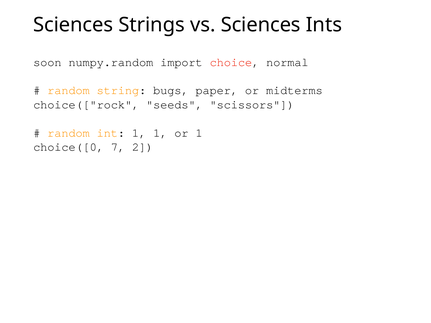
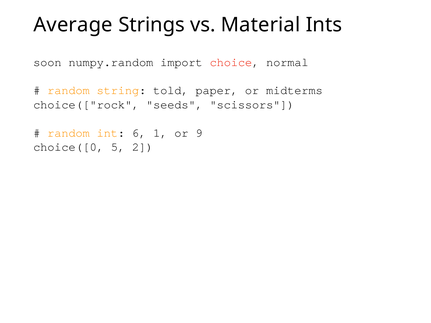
Sciences: Sciences -> Average (73, 25)
vs Sciences: Sciences -> Material (261, 25)
bugs: bugs -> told (171, 91)
int 1: 1 -> 6 (139, 133)
or 1: 1 -> 9 (199, 133)
7: 7 -> 5 (118, 147)
